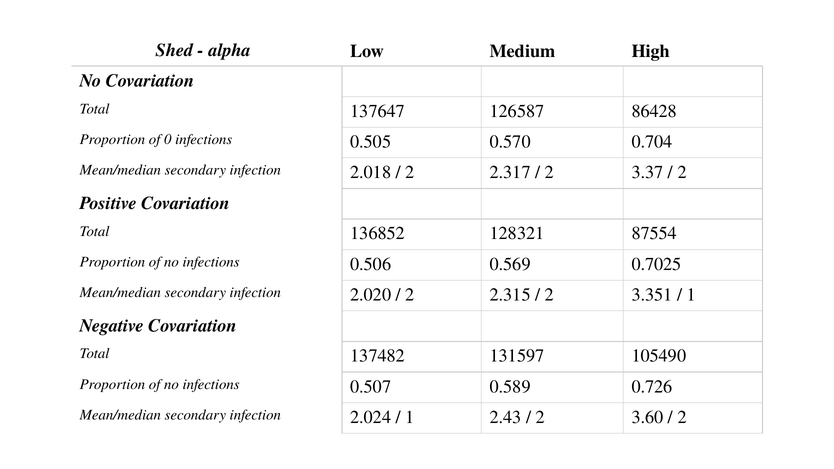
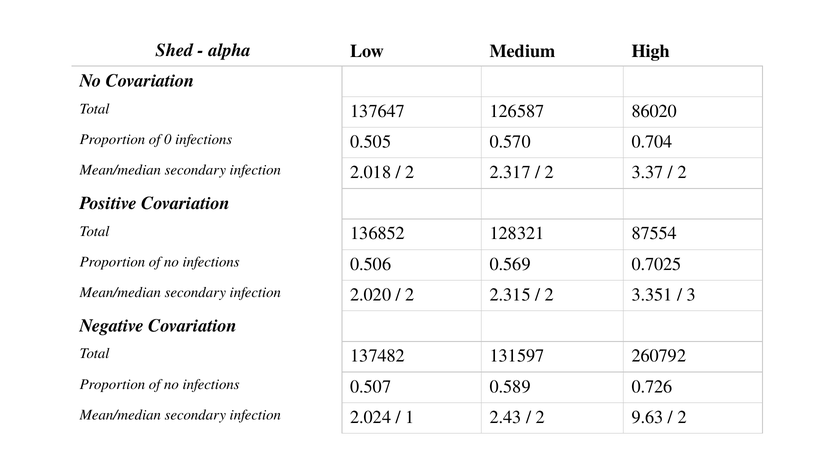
86428: 86428 -> 86020 (654, 111)
1: 1 -> 3 (691, 295)
105490: 105490 -> 260792 (659, 356)
3.60: 3.60 -> 9.63 (647, 417)
